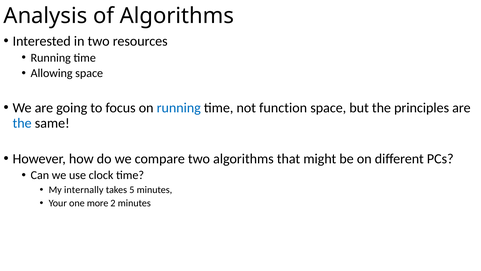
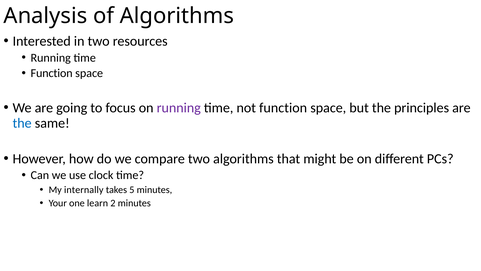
Allowing: Allowing -> Function (52, 73)
running colour: blue -> purple (179, 108)
more: more -> learn (98, 203)
